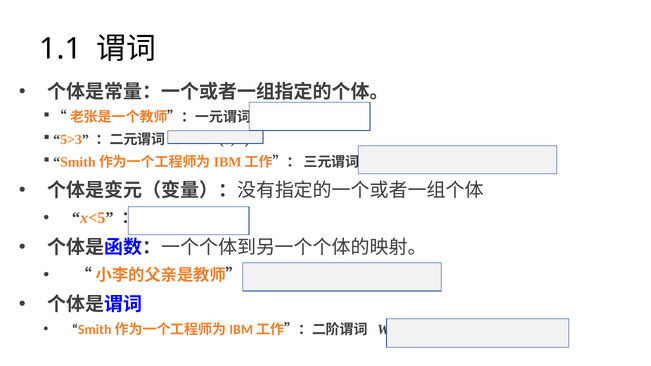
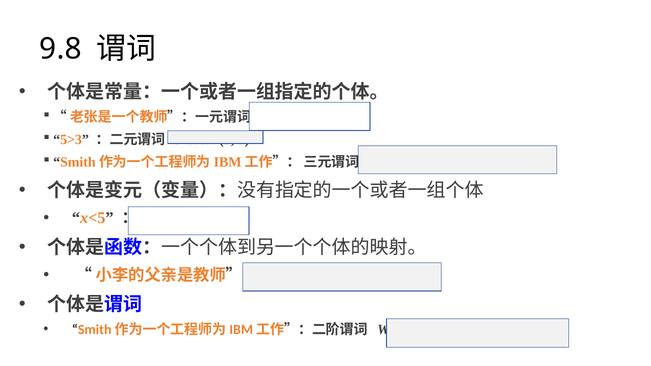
1.1: 1.1 -> 9.8 (61, 49)
